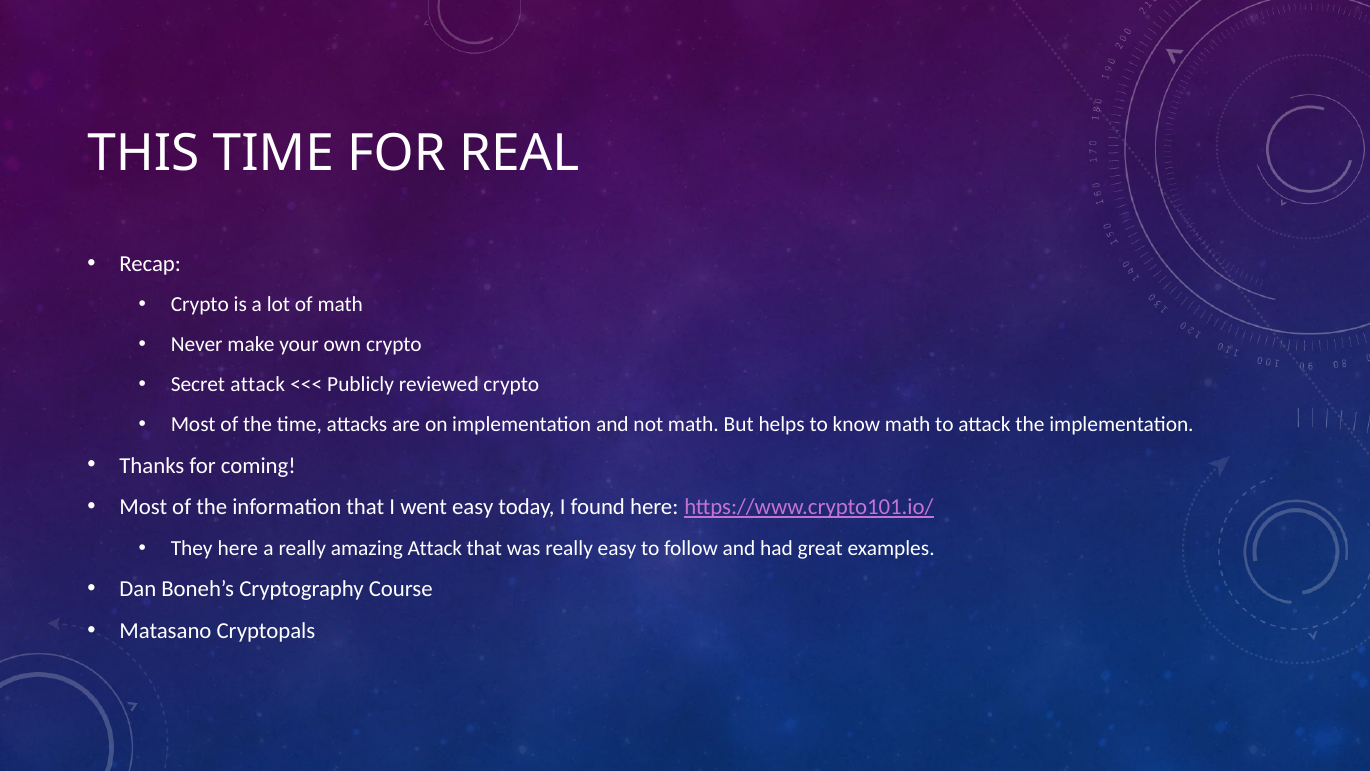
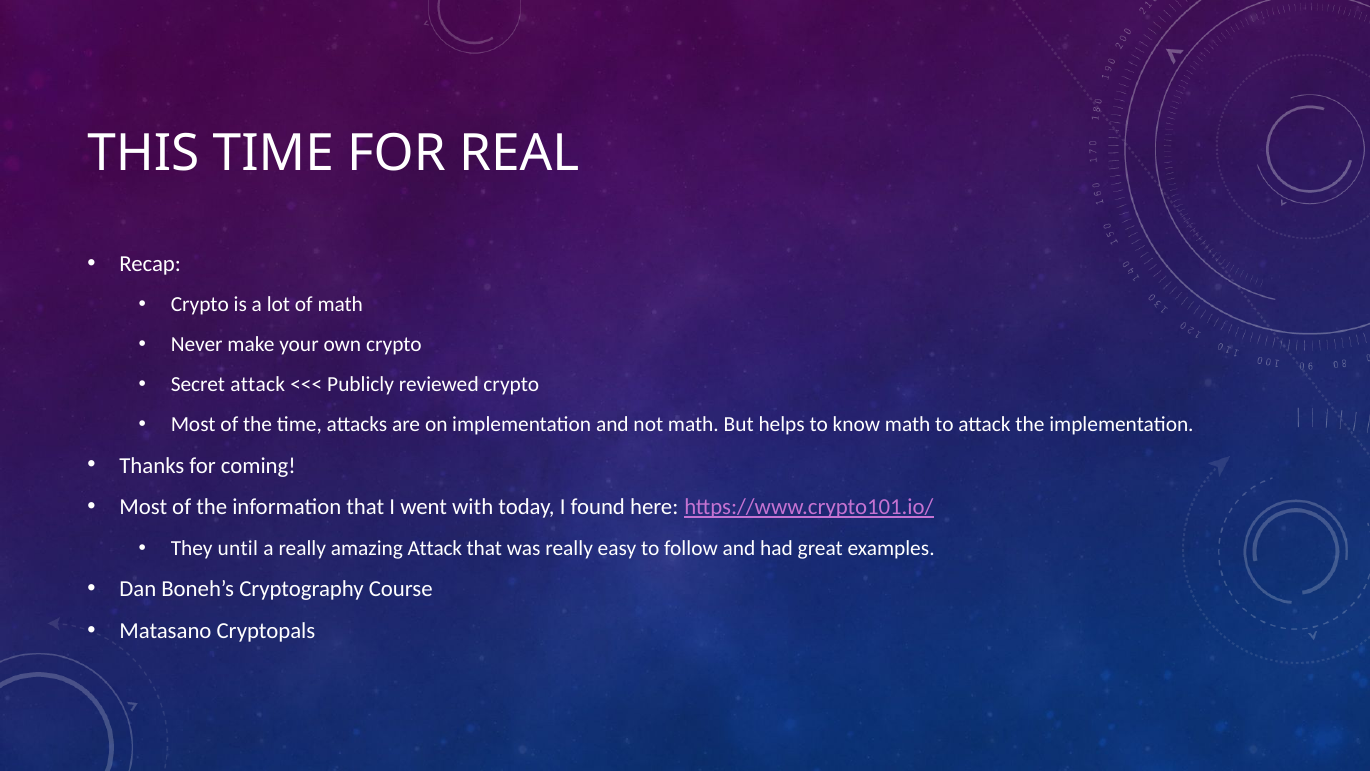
went easy: easy -> with (473, 507)
They here: here -> until (238, 548)
